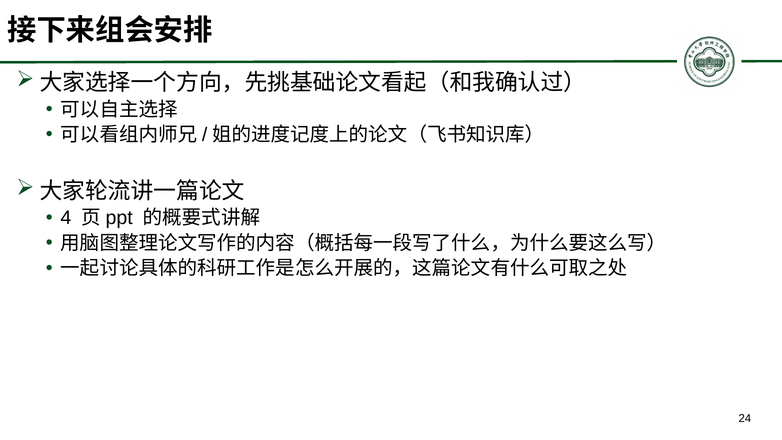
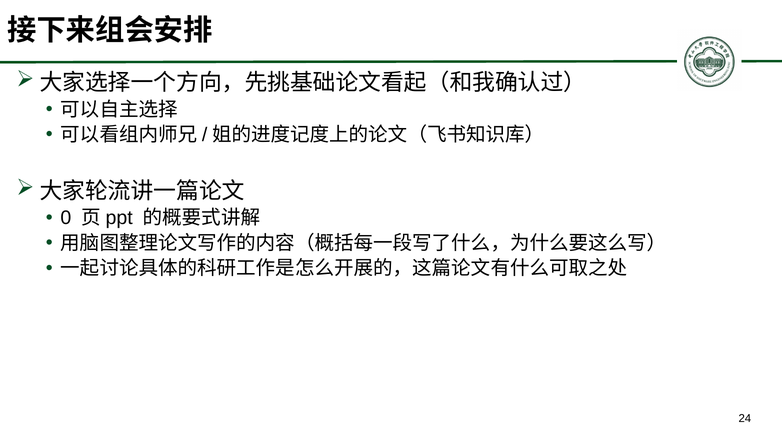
4: 4 -> 0 (66, 218)
